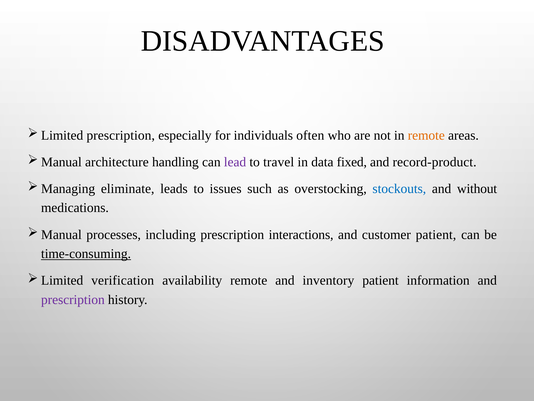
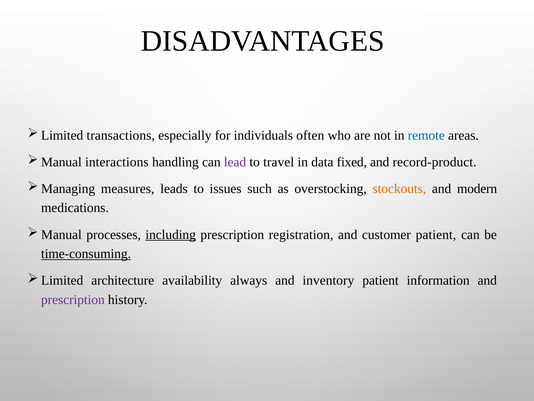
prescription: prescription -> transactions (121, 135)
remote colour: orange -> blue (426, 135)
architecture: architecture -> interactions (117, 162)
eliminate: eliminate -> measures (128, 188)
stockouts colour: blue -> orange (399, 188)
without: without -> modern (477, 188)
including underline: none -> present (171, 234)
interactions: interactions -> registration (301, 234)
verification: verification -> architecture (123, 280)
availability remote: remote -> always (249, 280)
